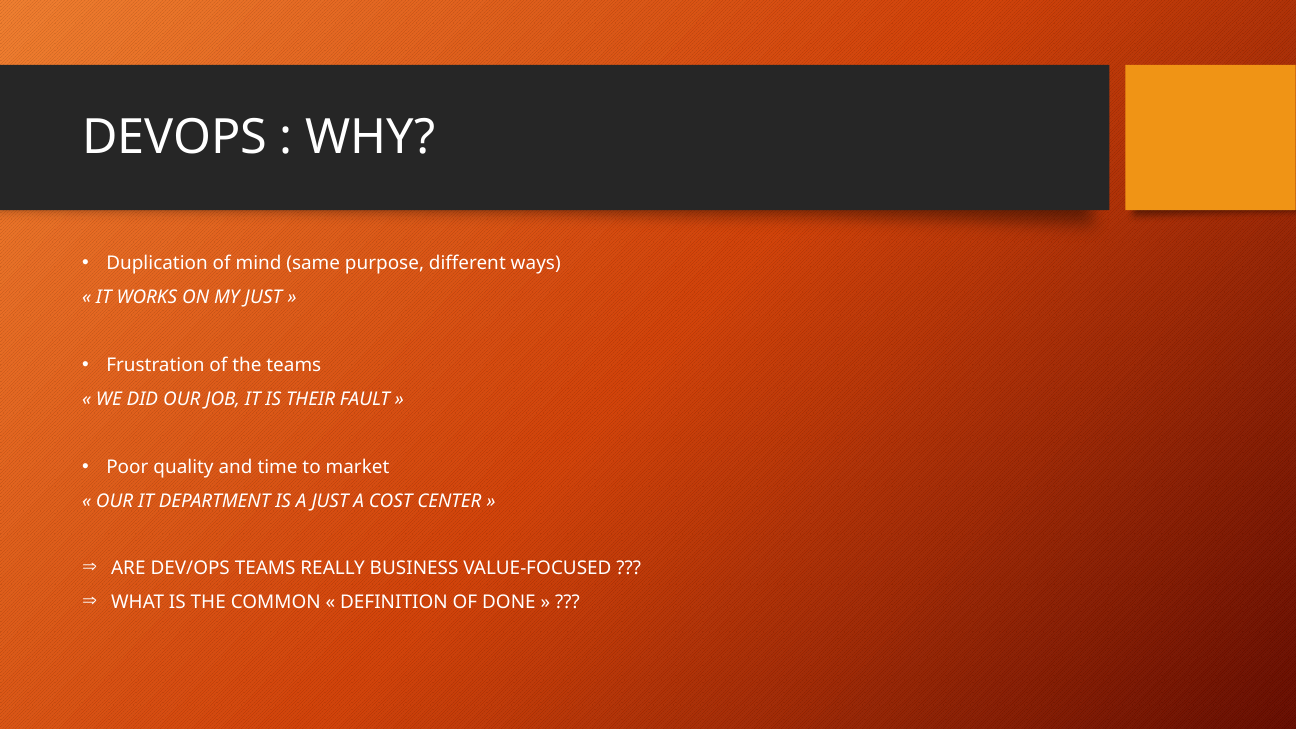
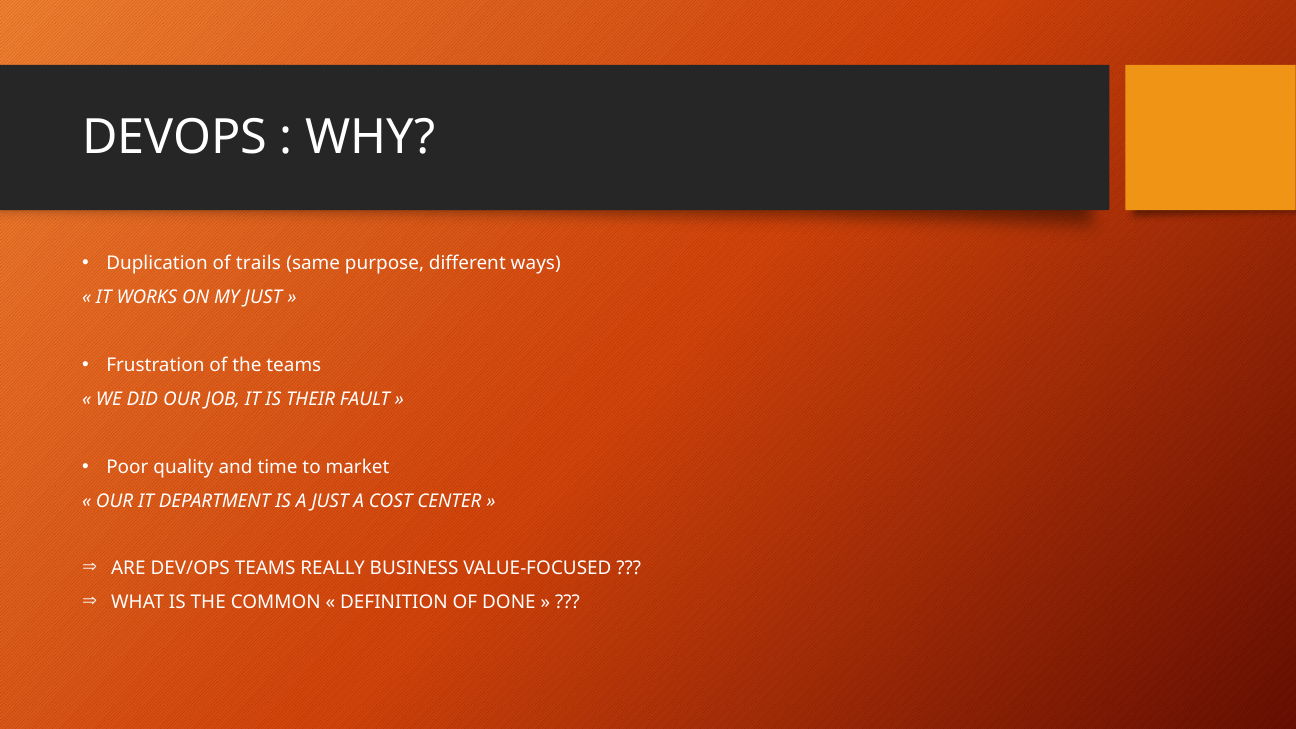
mind: mind -> trails (258, 263)
